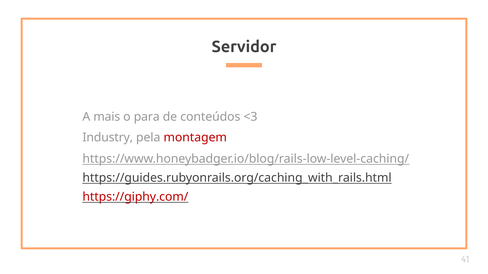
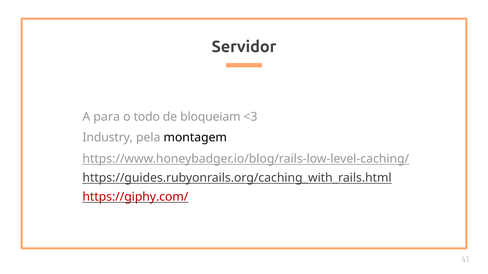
mais: mais -> para (107, 117)
para: para -> todo (147, 117)
conteúdos: conteúdos -> bloqueiam (210, 117)
montagem colour: red -> black (195, 138)
